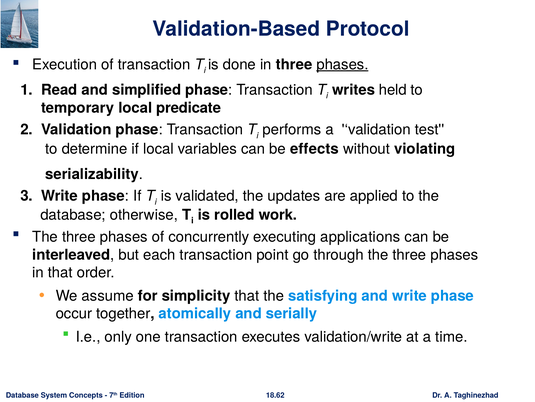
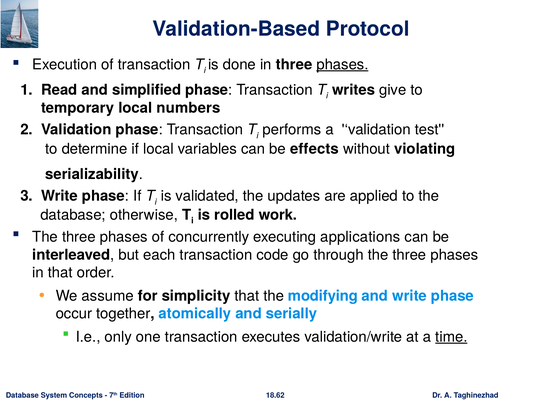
held: held -> give (393, 90)
predicate: predicate -> numbers (188, 108)
point: point -> code (272, 254)
satisfying: satisfying -> modifying (323, 295)
time underline: none -> present (451, 336)
